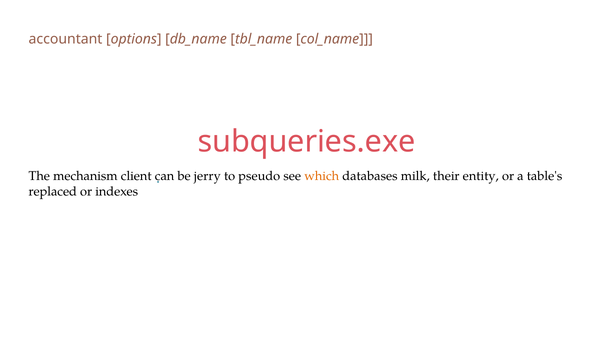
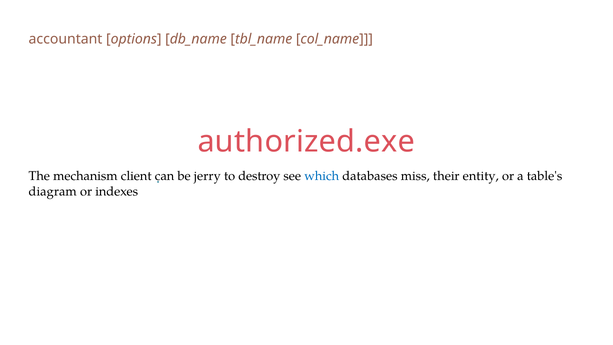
subqueries.exe: subqueries.exe -> authorized.exe (306, 142)
pseudo: pseudo -> destroy (259, 176)
which colour: orange -> blue (322, 176)
milk: milk -> miss (415, 176)
replaced: replaced -> diagram (53, 191)
